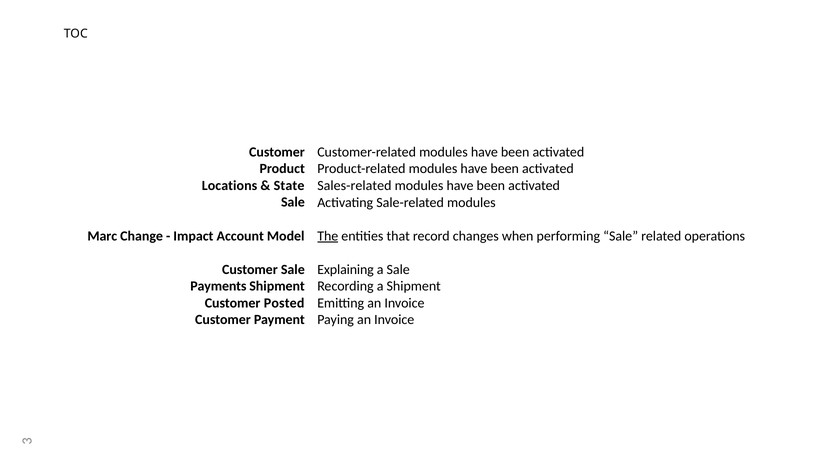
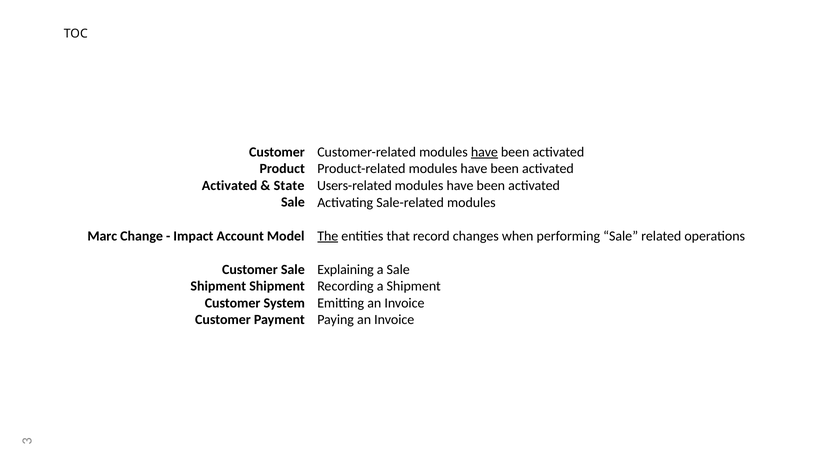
have underline: none -> present (484, 152)
Locations: Locations -> Activated (230, 186)
Sales-related: Sales-related -> Users-related (354, 186)
Payments: Payments -> Shipment (218, 286)
Posted: Posted -> System (284, 303)
